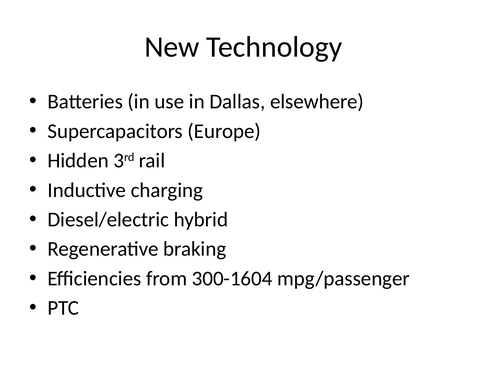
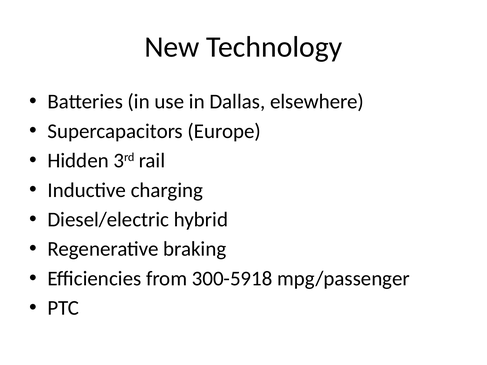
300-1604: 300-1604 -> 300-5918 (232, 279)
